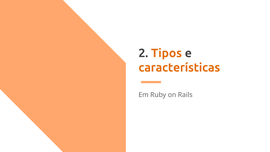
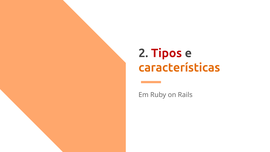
Tipos colour: orange -> red (166, 53)
